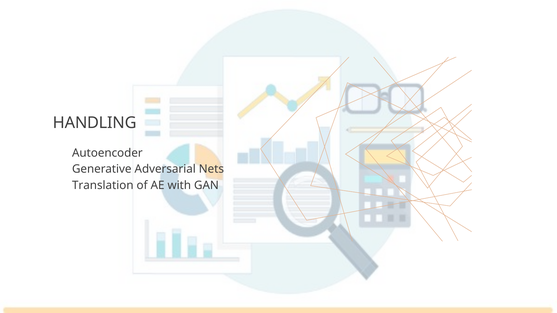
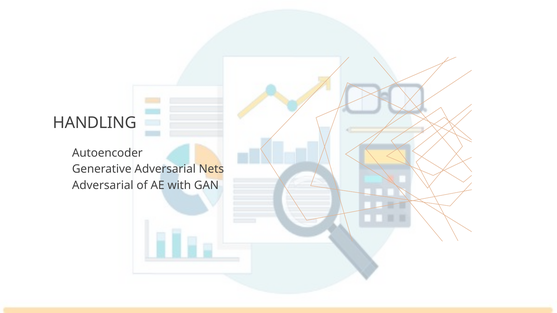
Translation: Translation -> Adversarial (103, 185)
